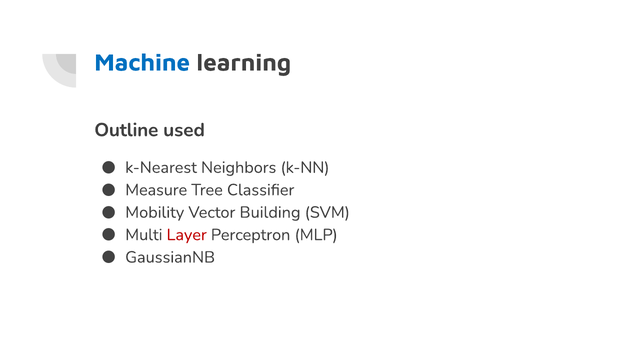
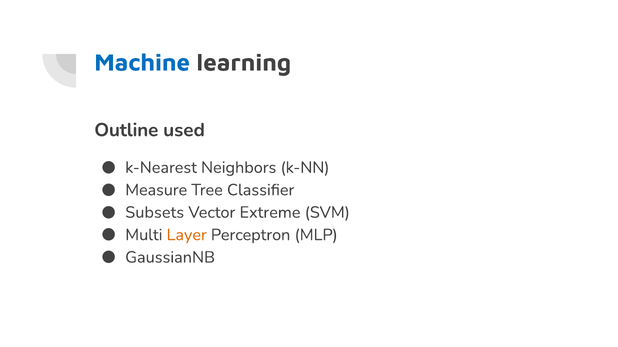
Mobility: Mobility -> Subsets (155, 213)
Building: Building -> Extreme (270, 213)
Layer colour: red -> orange (187, 235)
